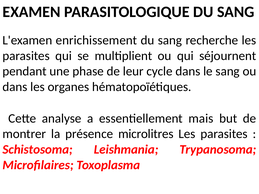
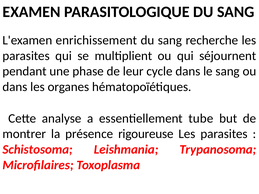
mais: mais -> tube (201, 119)
microlitres: microlitres -> rigoureuse (146, 134)
